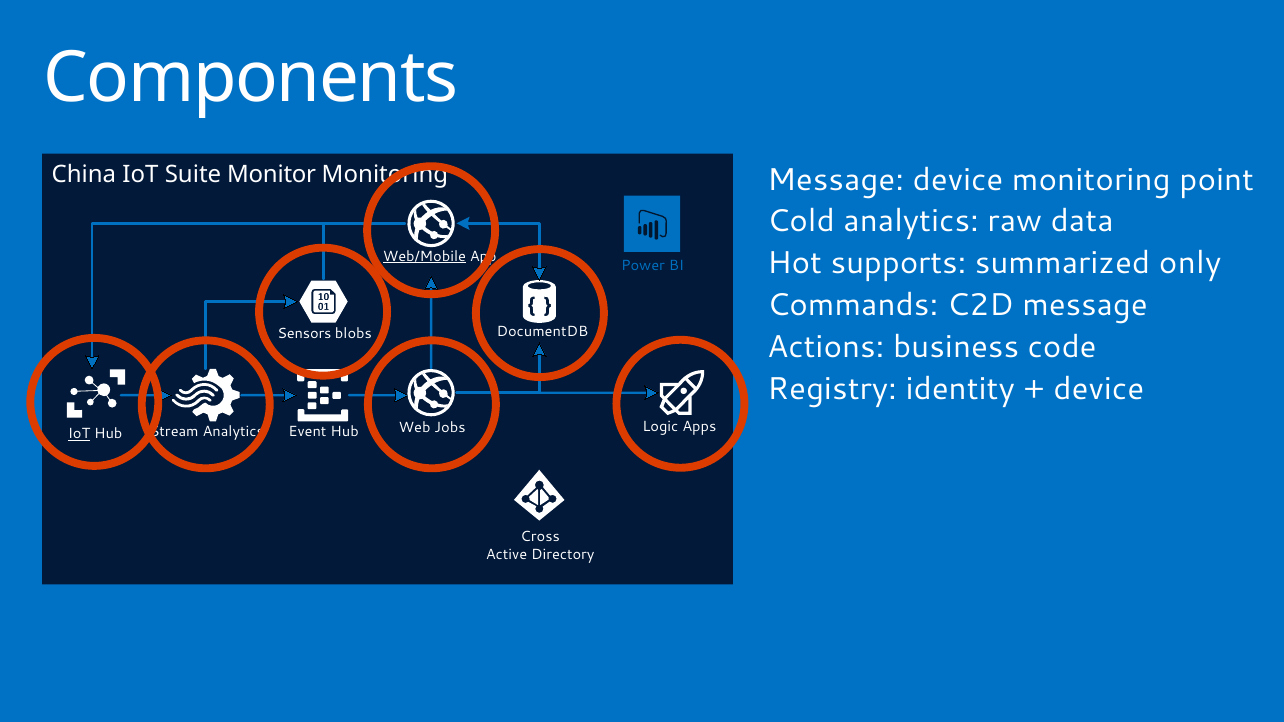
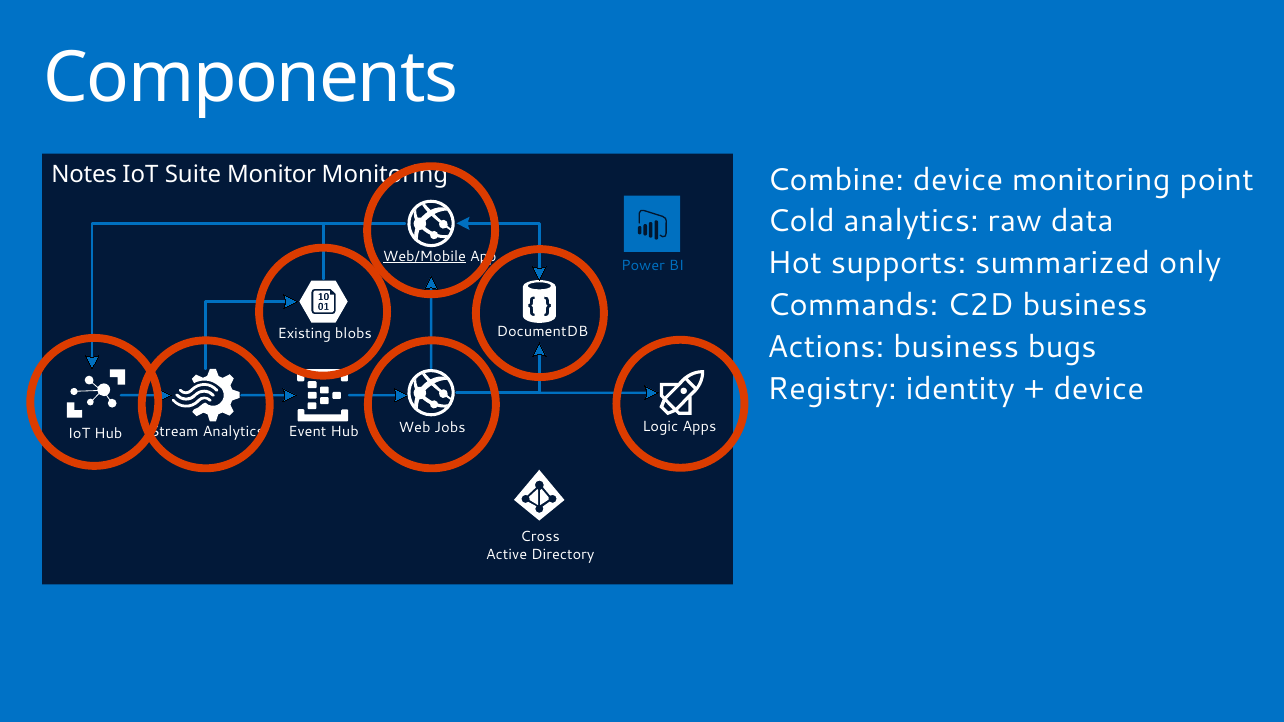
Message: Message -> Combine (836, 180)
China: China -> Notes (84, 175)
C2D message: message -> business (1085, 305)
Sensors: Sensors -> Existing (304, 334)
code: code -> bugs (1062, 347)
IoT underline: present -> none (79, 434)
